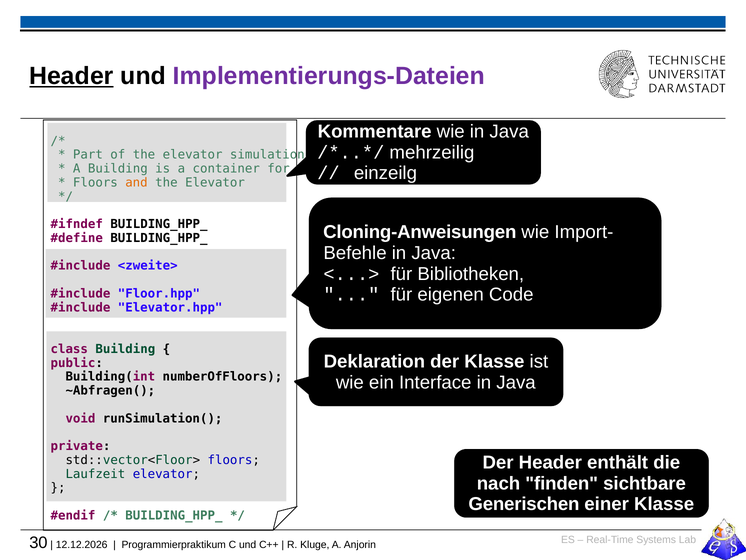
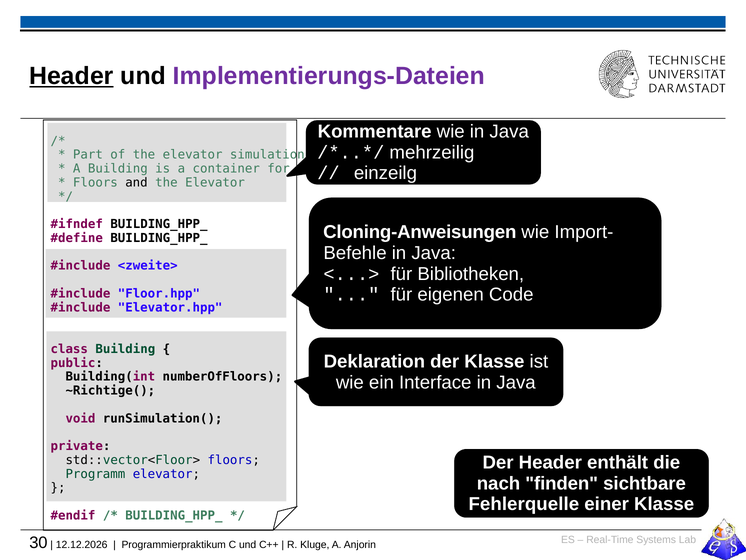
and colour: orange -> black (136, 182)
~Abfragen(: ~Abfragen( -> ~Richtige( (110, 390)
Laufzeit: Laufzeit -> Programm (95, 473)
Generischen: Generischen -> Fehlerquelle (524, 504)
